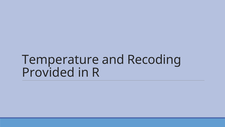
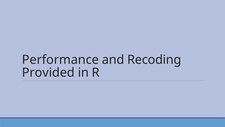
Temperature: Temperature -> Performance (60, 59)
